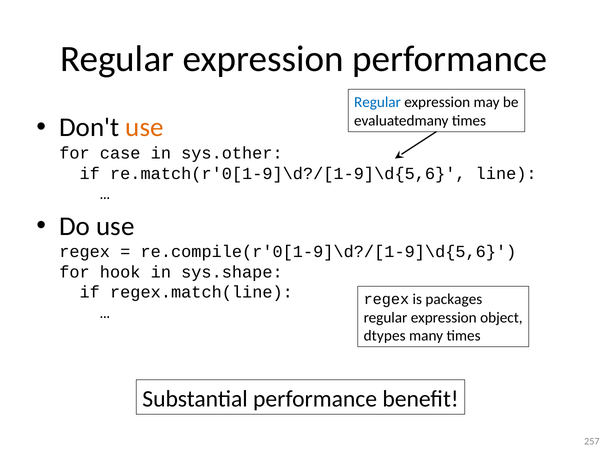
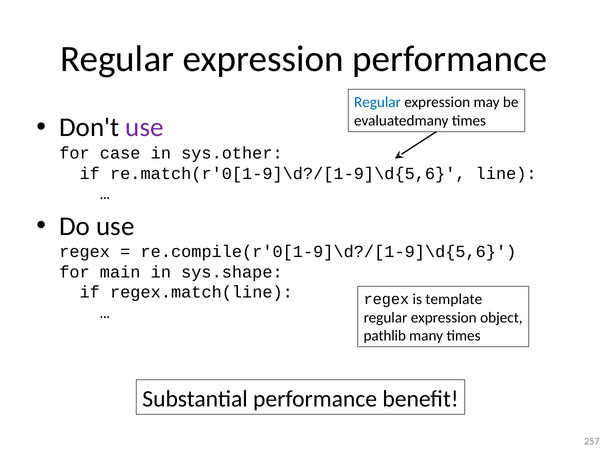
use colour: orange -> purple (145, 128)
hook: hook -> main (120, 272)
packages: packages -> template (454, 299)
dtypes: dtypes -> pathlib (385, 336)
